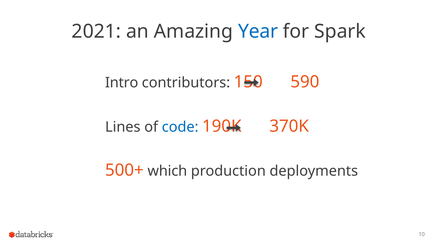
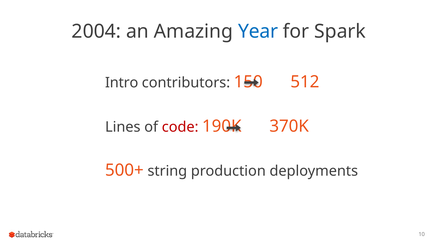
2021: 2021 -> 2004 (96, 32)
590: 590 -> 512 (305, 82)
code colour: blue -> red (180, 127)
which: which -> string (167, 171)
